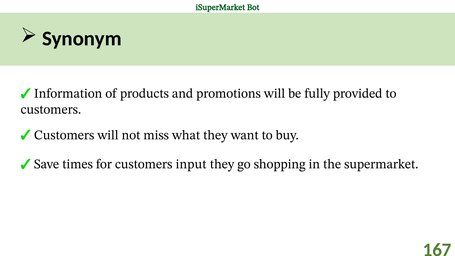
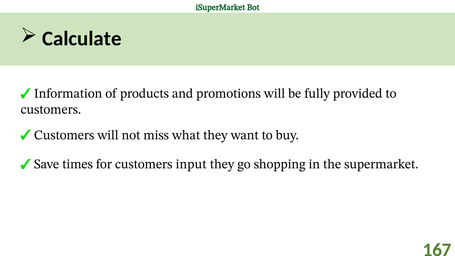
Synonym: Synonym -> Calculate (82, 39)
